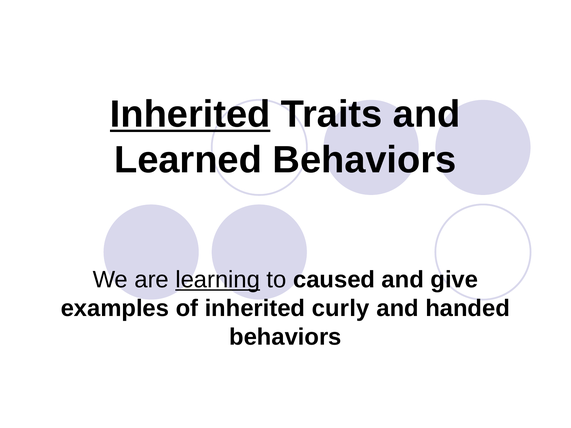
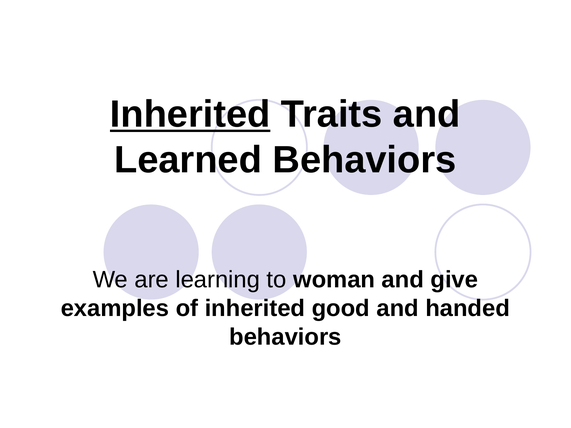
learning underline: present -> none (218, 280)
caused: caused -> woman (334, 280)
curly: curly -> good (341, 308)
